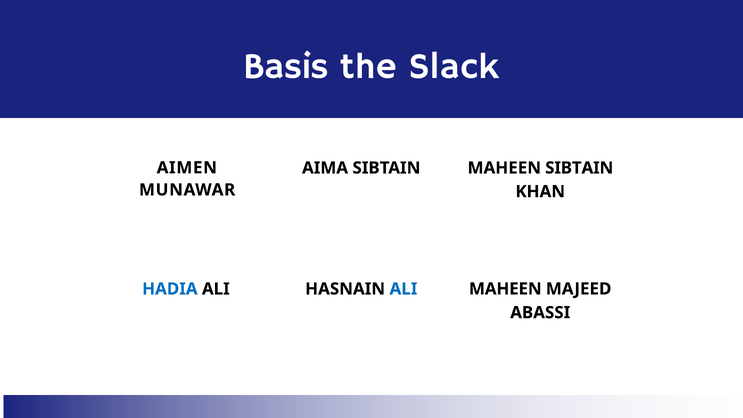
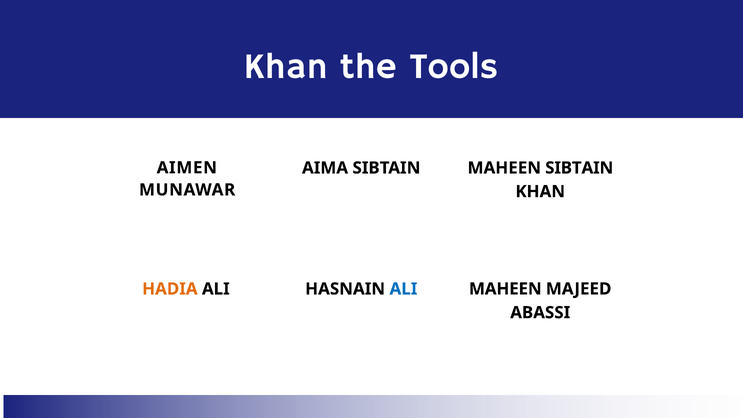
Basis: Basis -> Khan (286, 66)
Slack: Slack -> Tools (454, 66)
HADIA colour: blue -> orange (170, 289)
